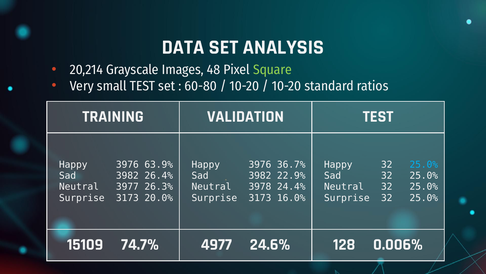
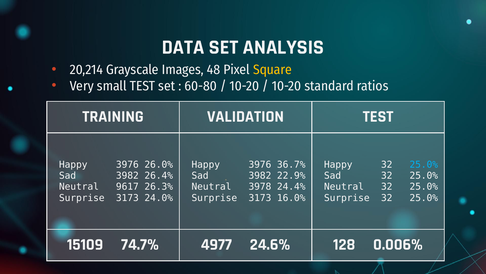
Square colour: light green -> yellow (272, 70)
63.9%: 63.9% -> 26.0% (159, 164)
3977: 3977 -> 9617 (127, 186)
20.0%: 20.0% -> 24.0% (159, 197)
